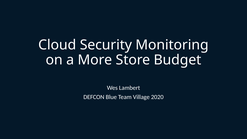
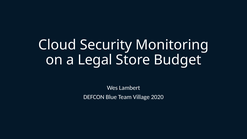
More: More -> Legal (95, 60)
